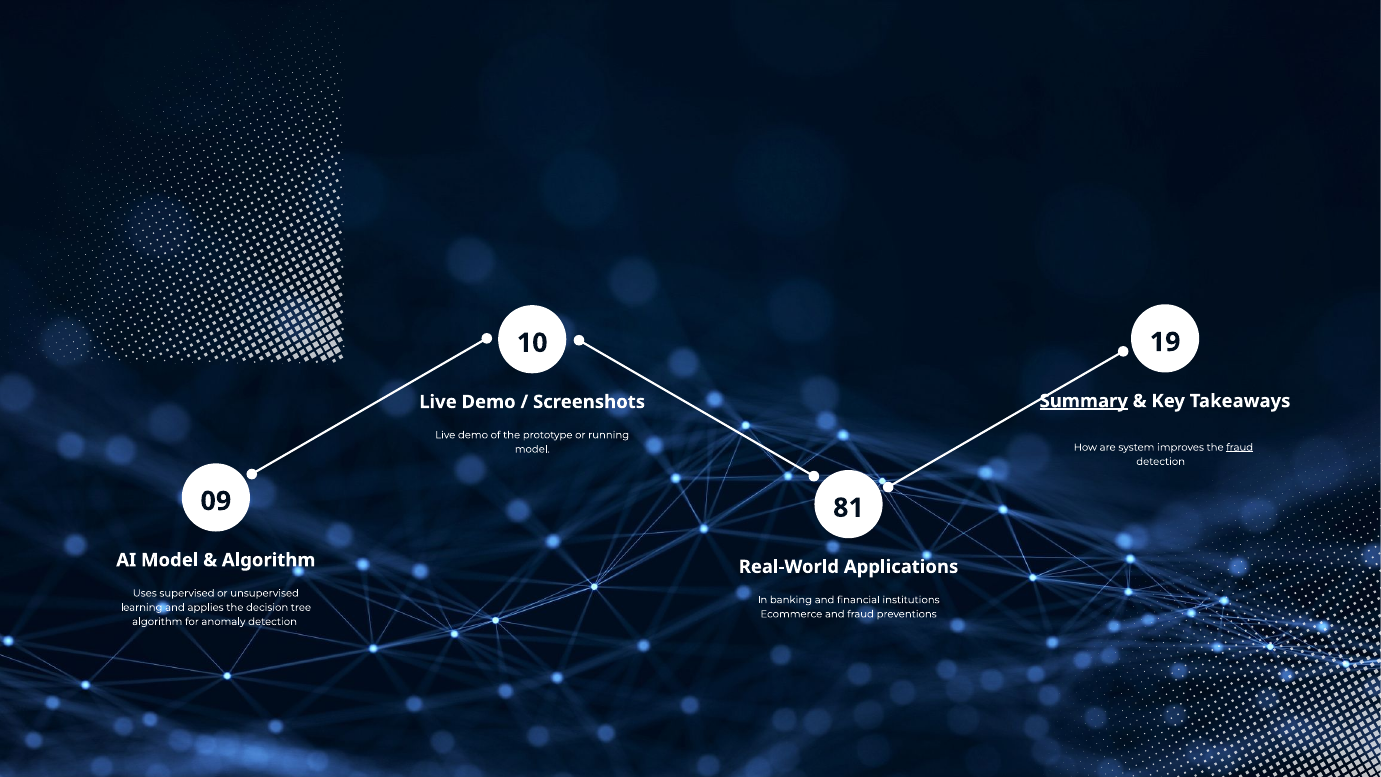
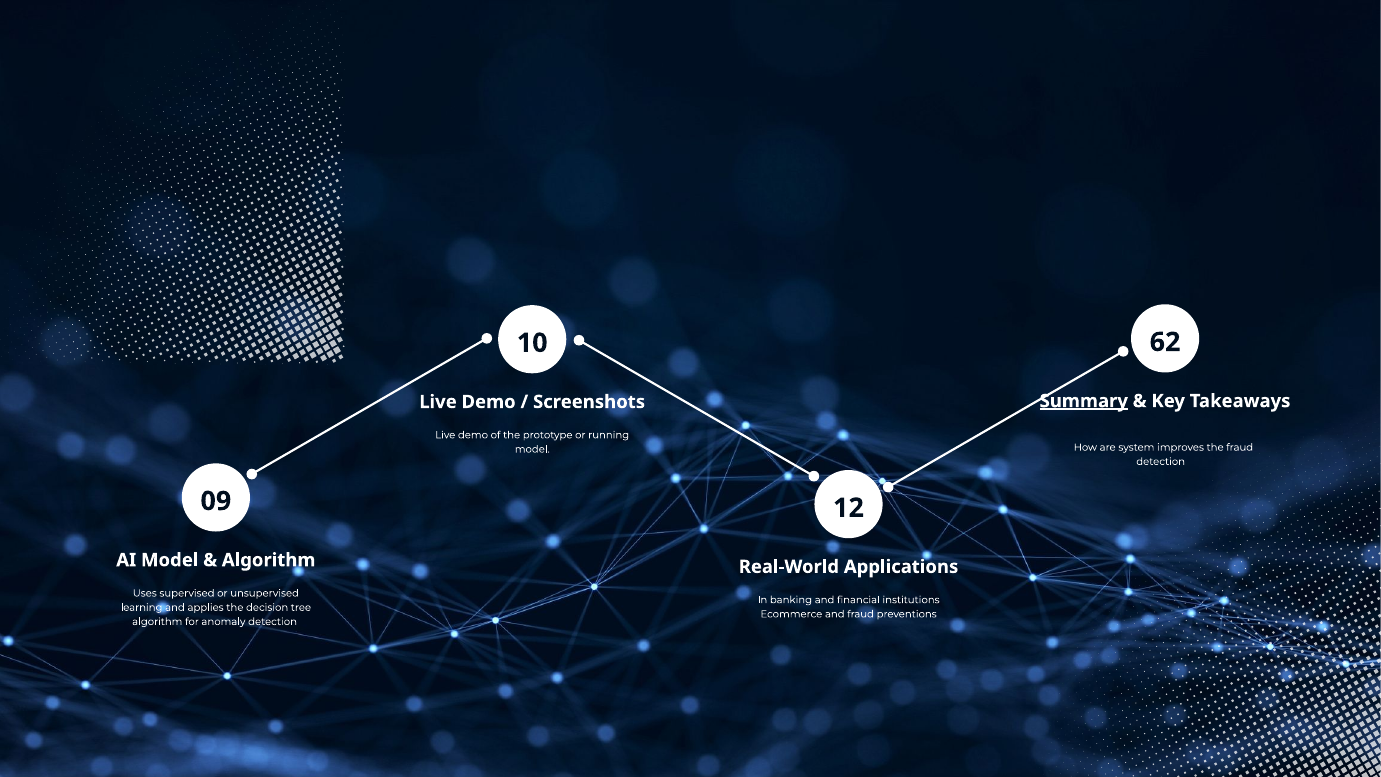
19: 19 -> 62 (1165, 342)
fraud underline: present -> none (1240, 447)
81: 81 -> 12 (849, 508)
